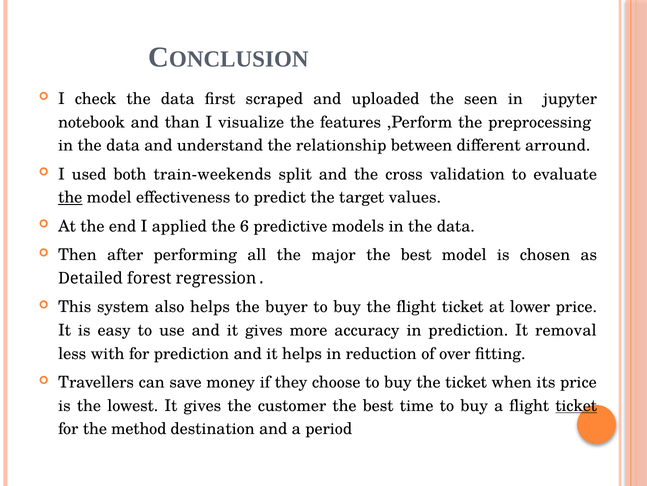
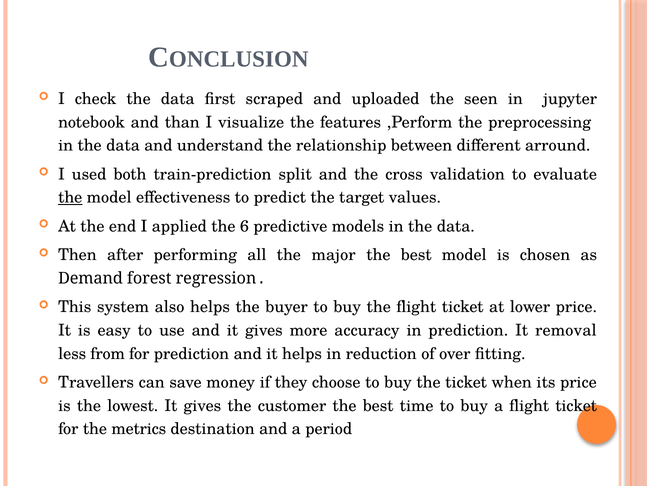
train-weekends: train-weekends -> train-prediction (213, 174)
Detailed: Detailed -> Demand (90, 278)
with: with -> from (108, 353)
ticket underline: present -> none (576, 405)
method: method -> metrics (139, 428)
